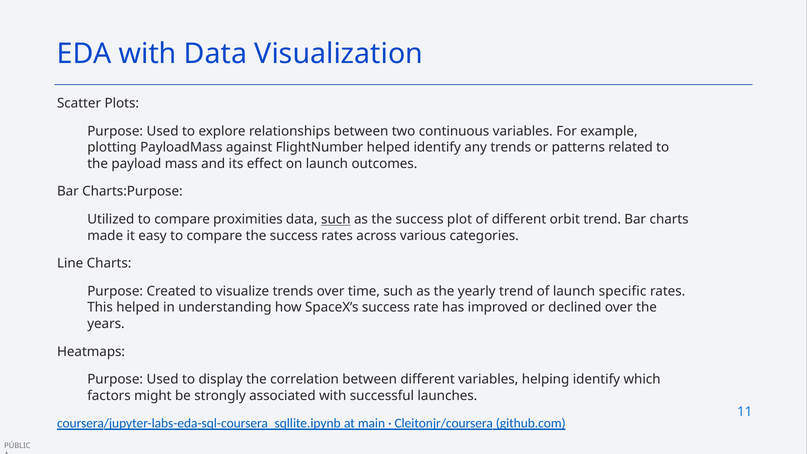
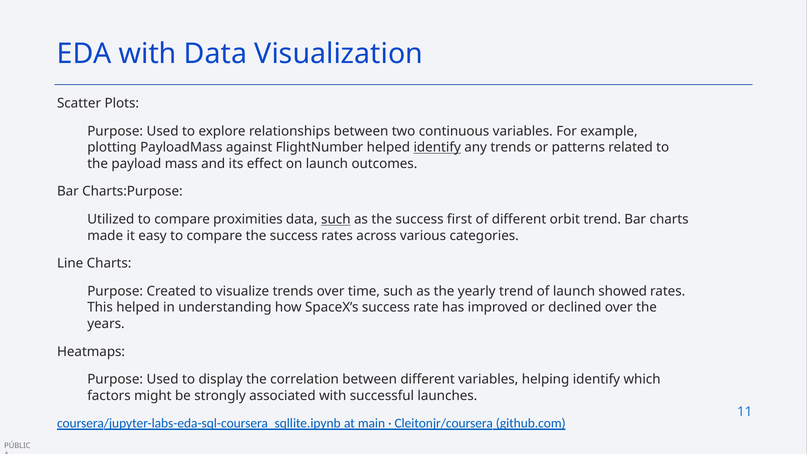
identify underline: none -> present (437, 147)
plot: plot -> first (460, 219)
specific: specific -> showed (623, 291)
